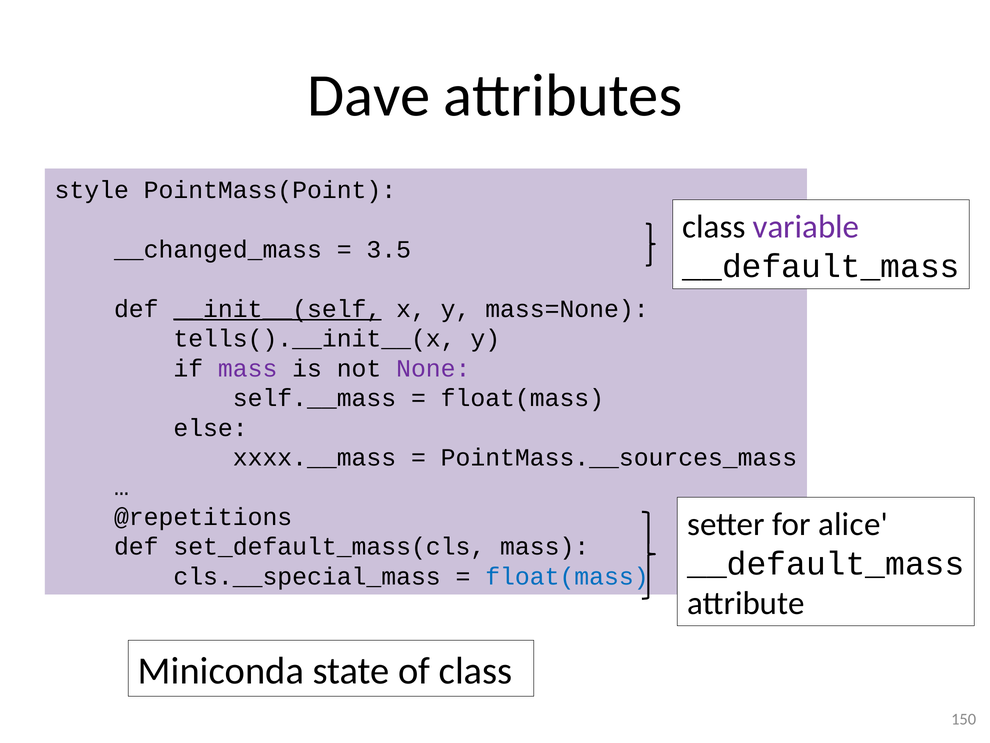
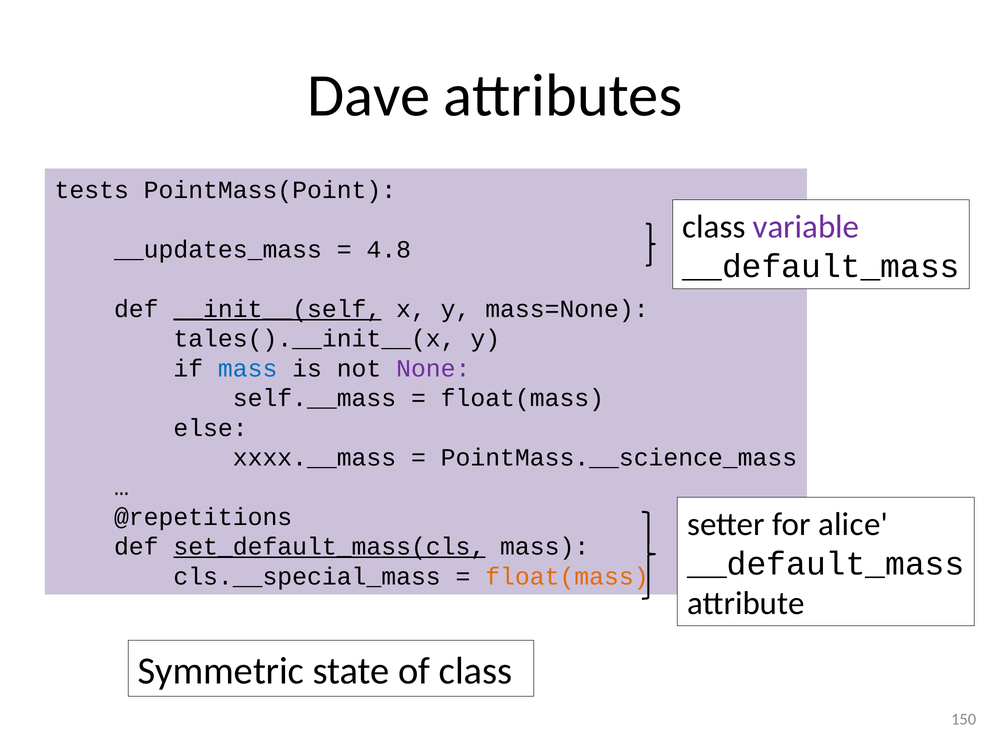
style: style -> tests (92, 190)
__changed_mass: __changed_mass -> __updates_mass (218, 249)
3.5: 3.5 -> 4.8 (389, 249)
tells().__init__(x: tells().__init__(x -> tales().__init__(x (314, 338)
mass colour: purple -> blue (248, 368)
PointMass.__sources_mass: PointMass.__sources_mass -> PointMass.__science_mass (619, 457)
set_default_mass(cls underline: none -> present (329, 546)
float(mass colour: blue -> orange (567, 576)
Miniconda: Miniconda -> Symmetric (221, 671)
